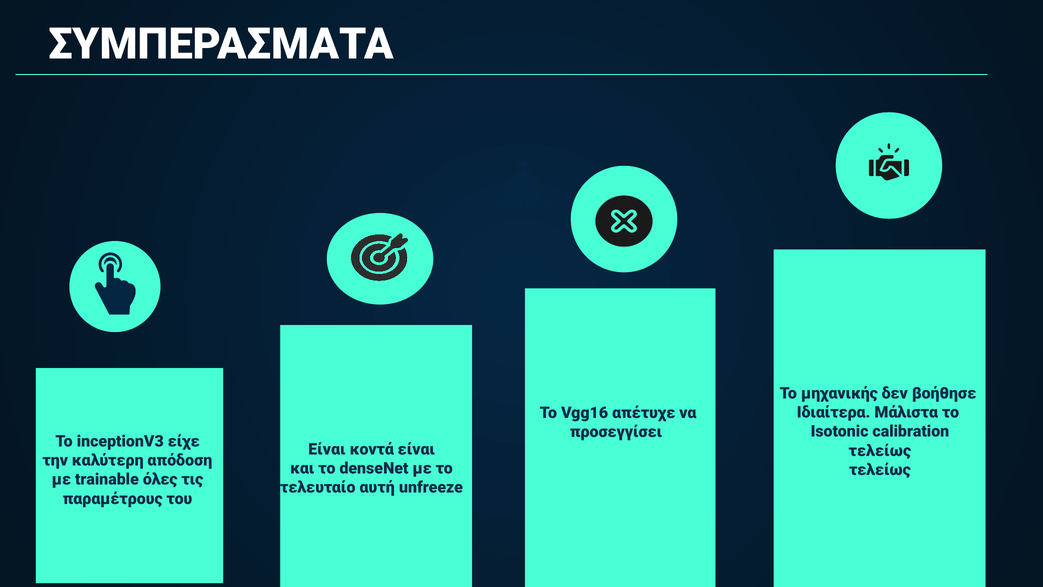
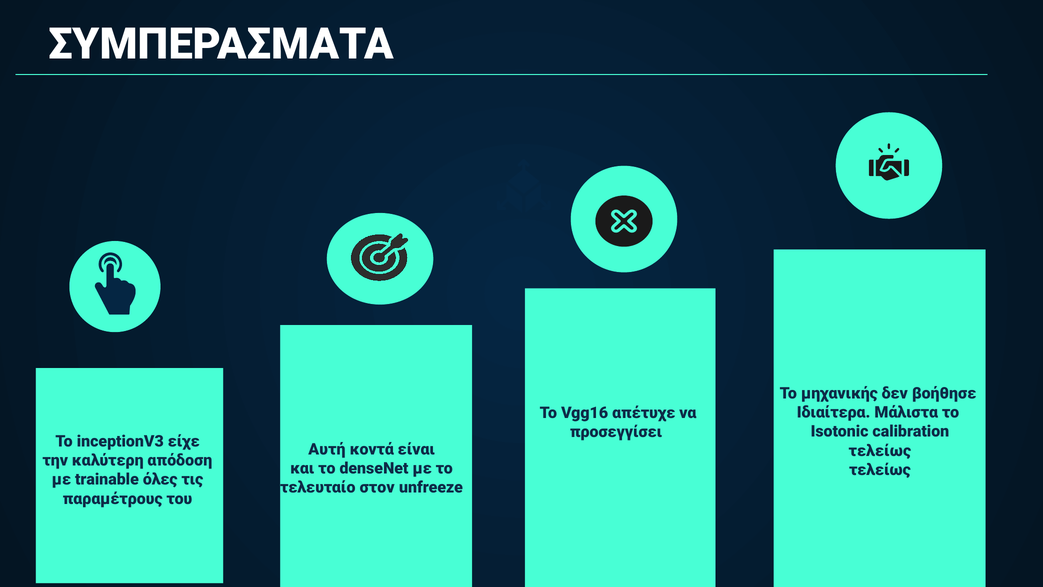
Είναι: Είναι -> Αυτή (327, 449)
αυτή: αυτή -> στον (377, 487)
